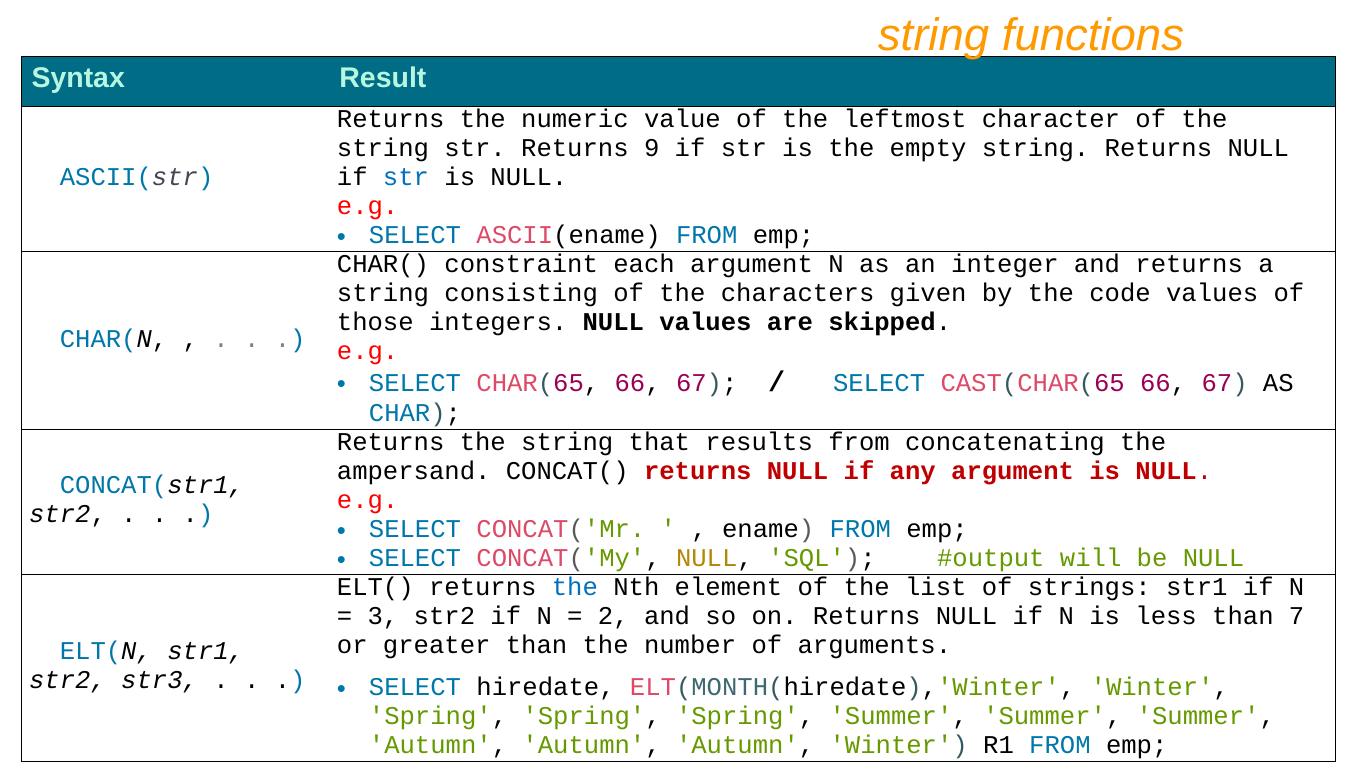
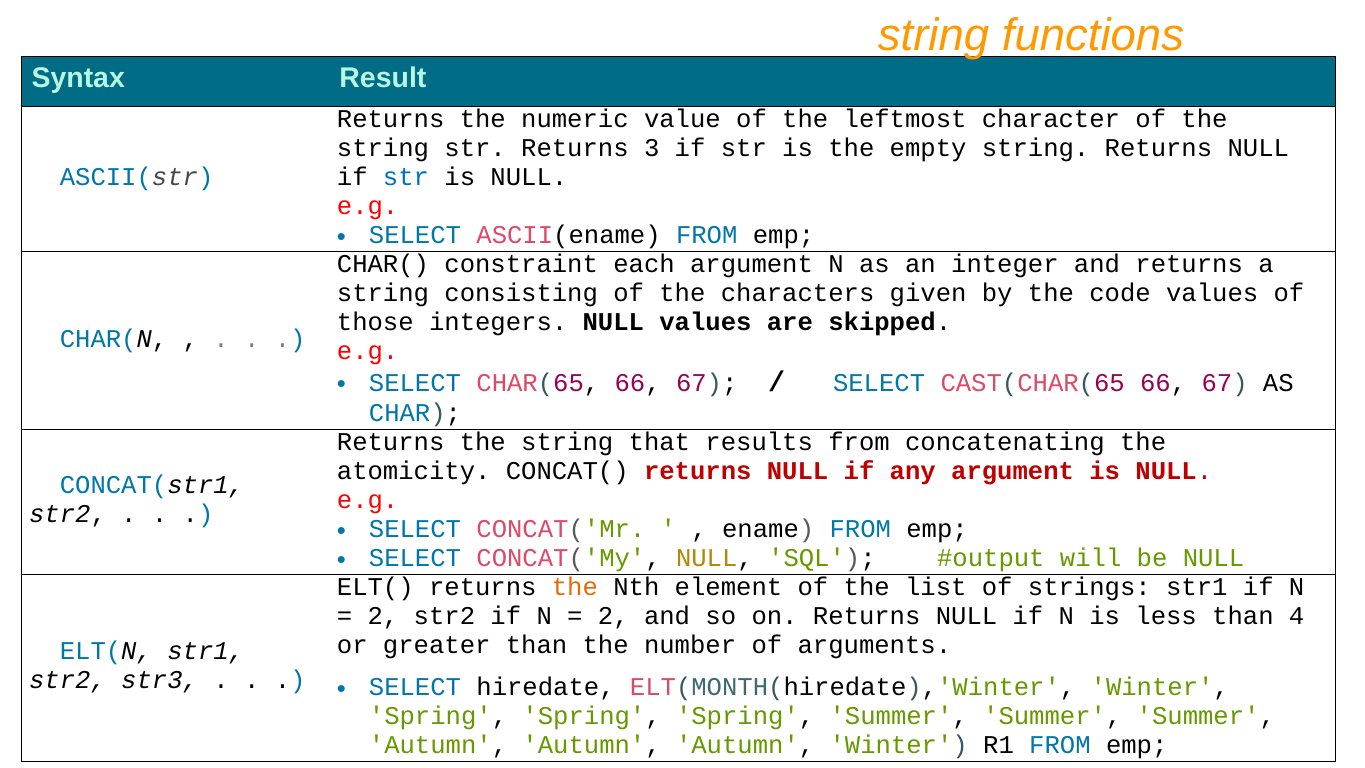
9: 9 -> 3 (652, 148)
ampersand: ampersand -> atomicity (414, 471)
the colour: blue -> orange (575, 587)
3: 3 -> 2 (383, 616)
7: 7 -> 4 (1297, 616)
